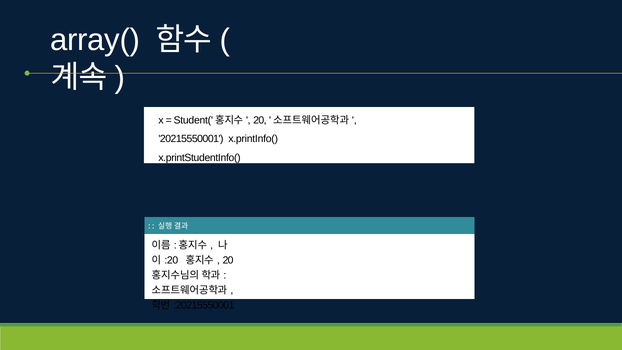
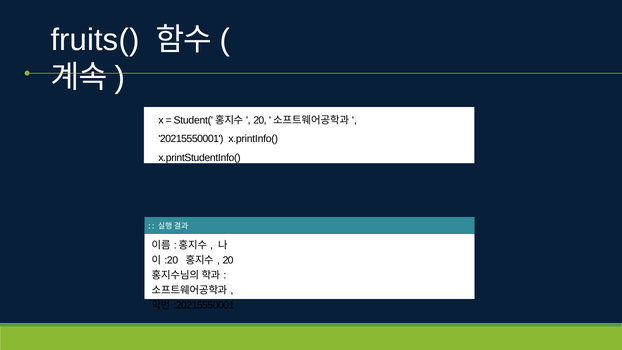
array(: array( -> fruits( (95, 40)
